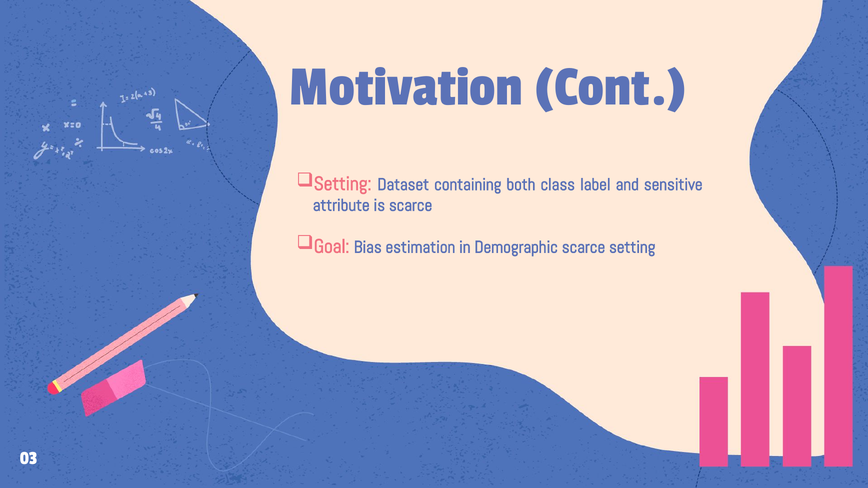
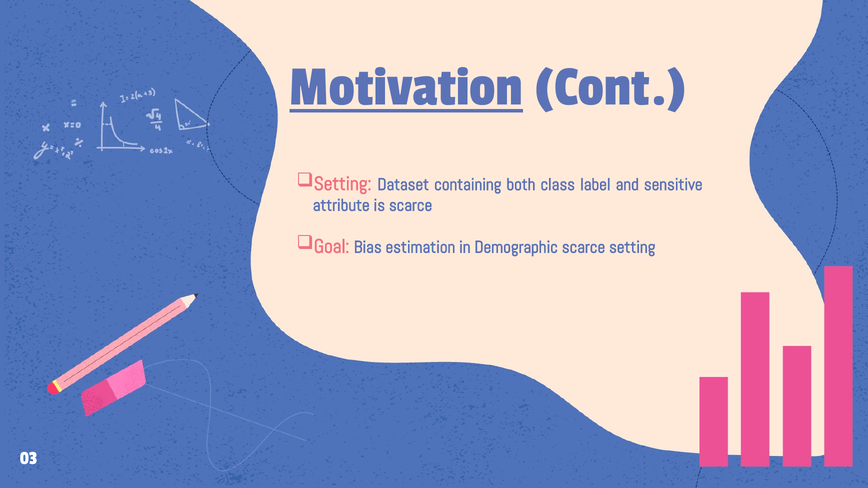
Motivation underline: none -> present (406, 86)
